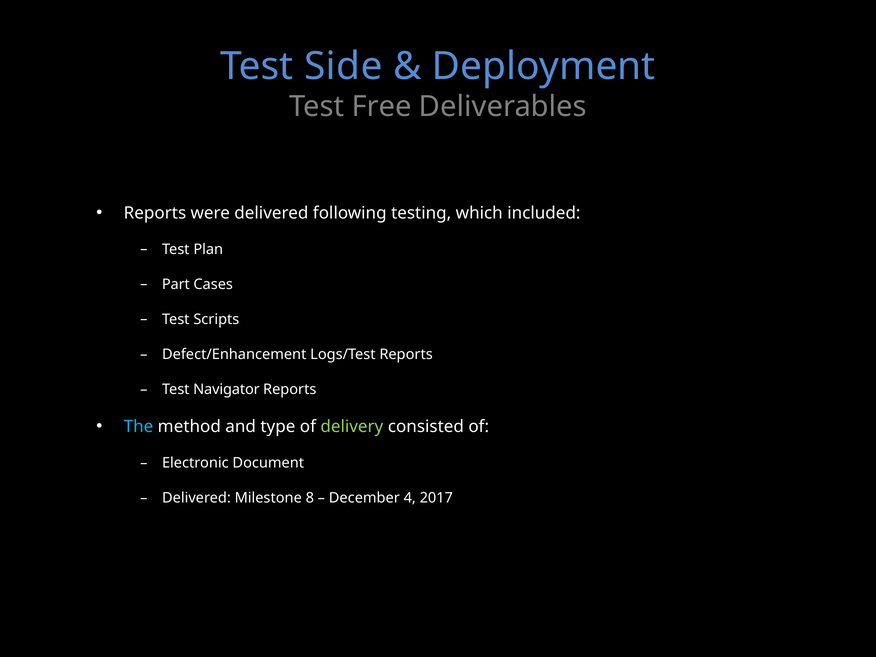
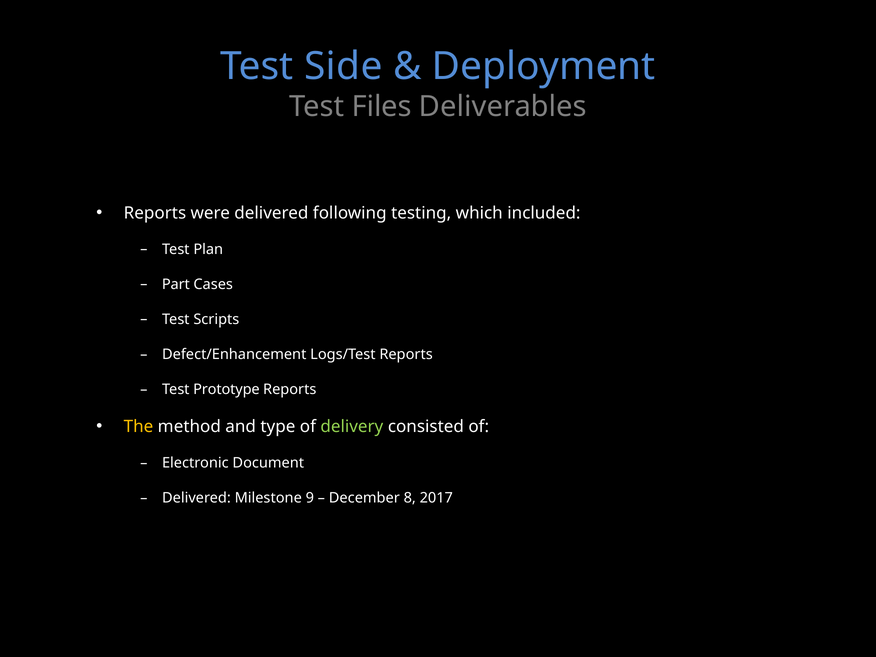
Free: Free -> Files (382, 106)
Navigator: Navigator -> Prototype (226, 389)
The colour: light blue -> yellow (139, 427)
8: 8 -> 9 (310, 498)
4: 4 -> 8 (410, 498)
